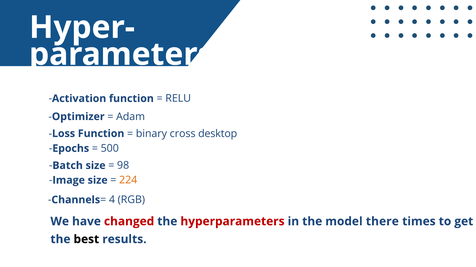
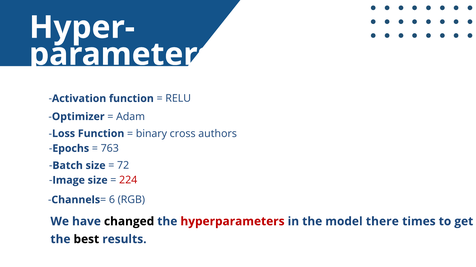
desktop: desktop -> authors (218, 134)
500: 500 -> 763 (110, 149)
98: 98 -> 72 (123, 166)
224 colour: orange -> red (128, 181)
4: 4 -> 6 (112, 200)
changed colour: red -> black (129, 222)
